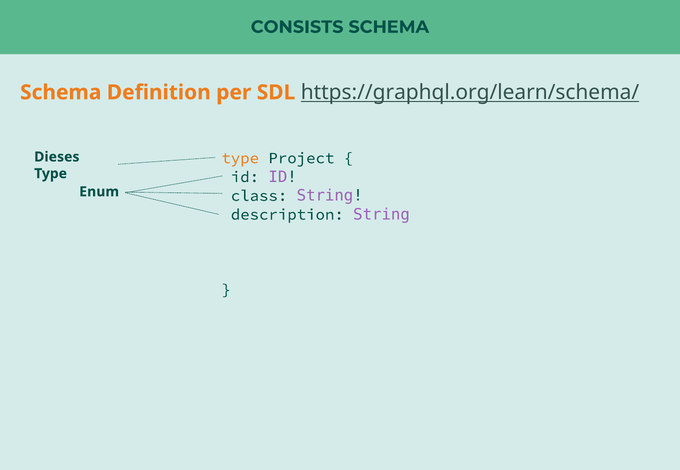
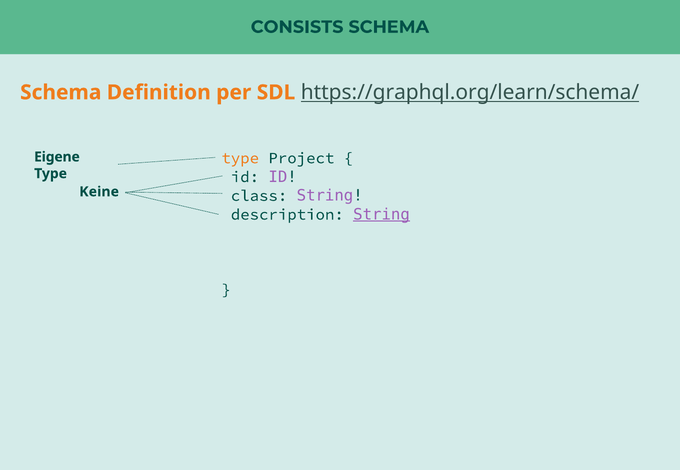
Dieses: Dieses -> Eigene (57, 157)
Enum: Enum -> Keine (99, 192)
String underline: none -> present (382, 215)
